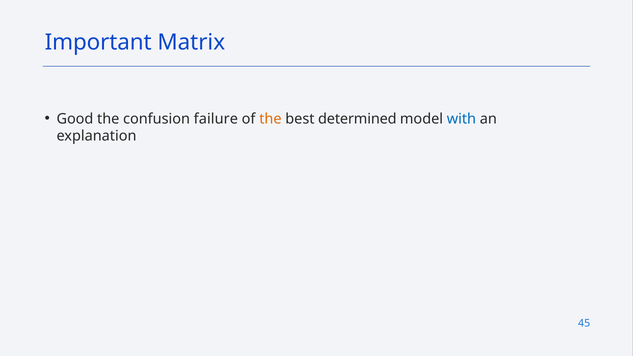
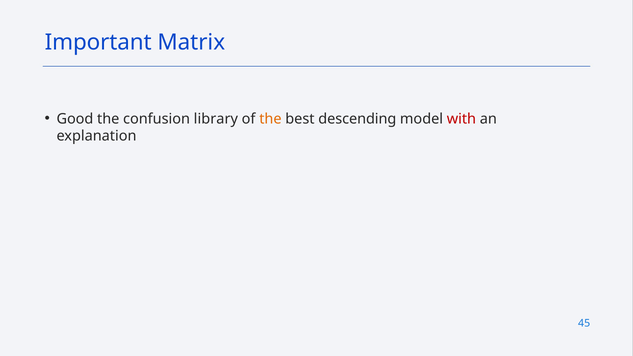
failure: failure -> library (216, 119)
determined: determined -> descending (357, 119)
with colour: blue -> red (461, 119)
